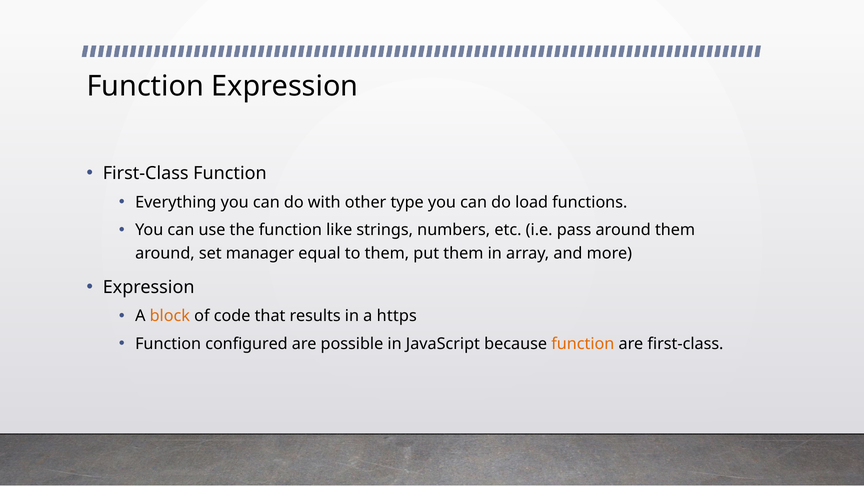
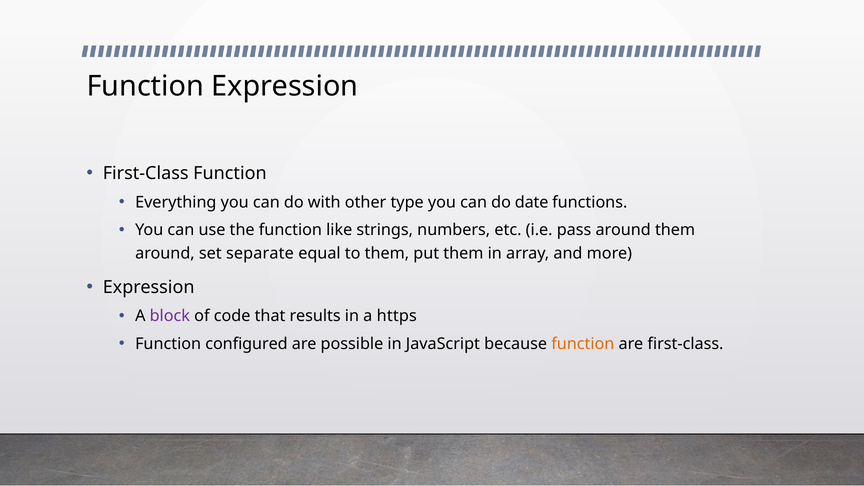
load: load -> date (532, 202)
manager: manager -> separate (260, 253)
block colour: orange -> purple (170, 316)
